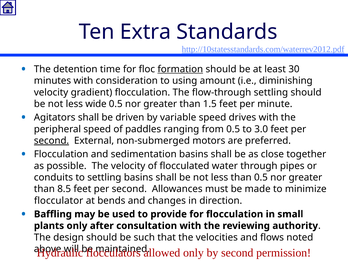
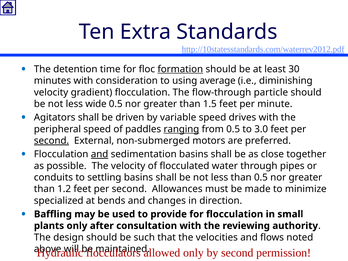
amount: amount -> average (218, 81)
flow‑through settling: settling -> particle (271, 92)
ranging underline: none -> present (181, 129)
and underline: none -> present (100, 154)
8.5: 8.5 -> 1.2 (64, 189)
flocculator: flocculator -> specialized (59, 201)
